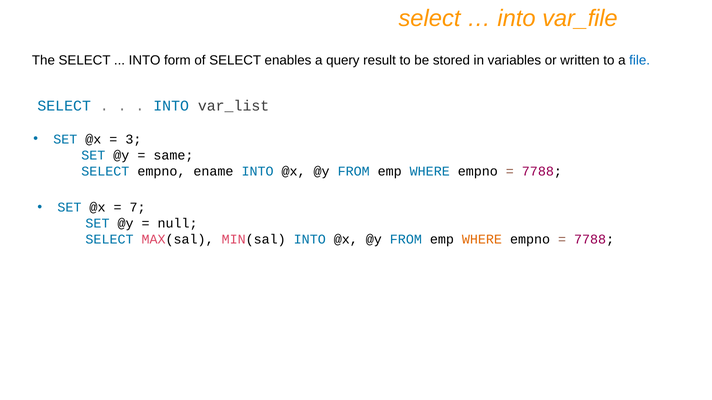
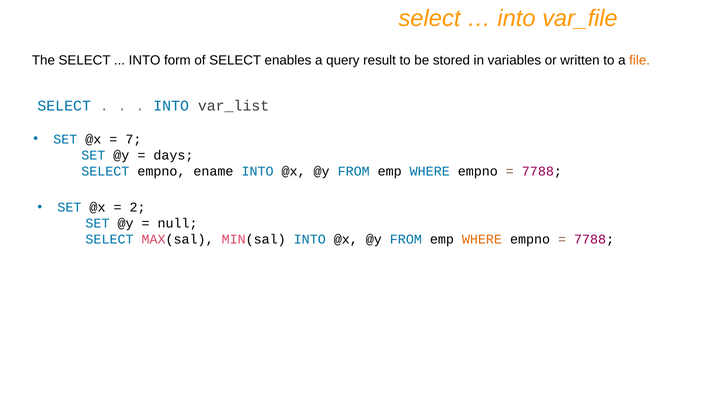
file colour: blue -> orange (640, 60)
3: 3 -> 7 (133, 139)
same: same -> days (173, 155)
7: 7 -> 2 (138, 208)
